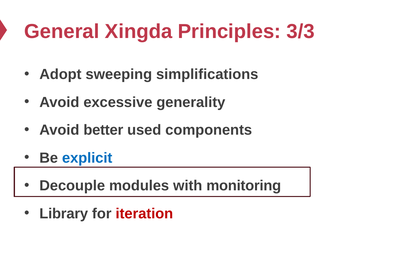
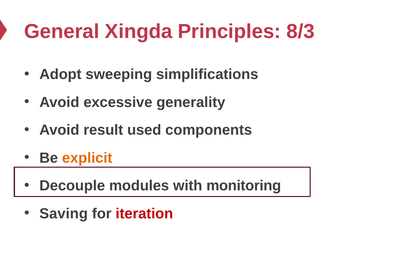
3/3: 3/3 -> 8/3 (301, 31)
better: better -> result (103, 130)
explicit colour: blue -> orange (87, 158)
Library: Library -> Saving (64, 213)
